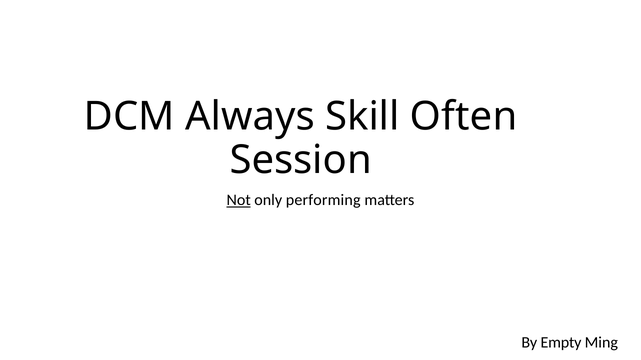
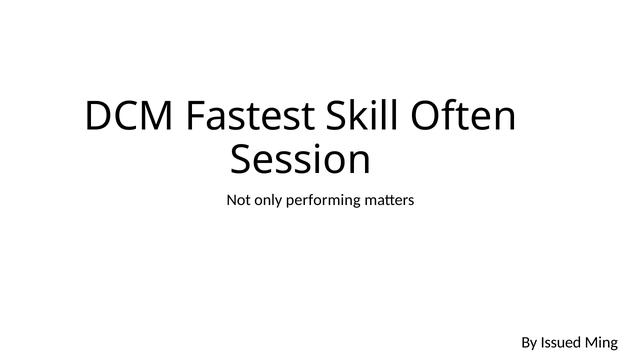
Always: Always -> Fastest (250, 117)
Not underline: present -> none (239, 200)
Empty: Empty -> Issued (561, 343)
